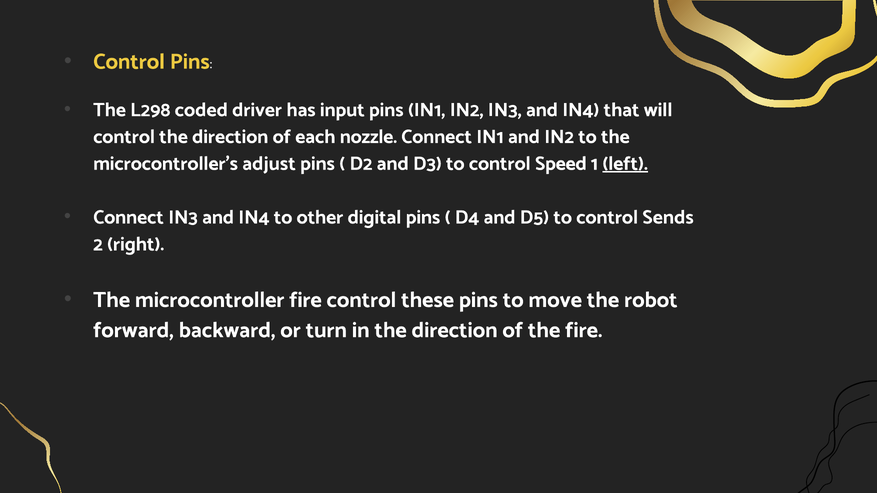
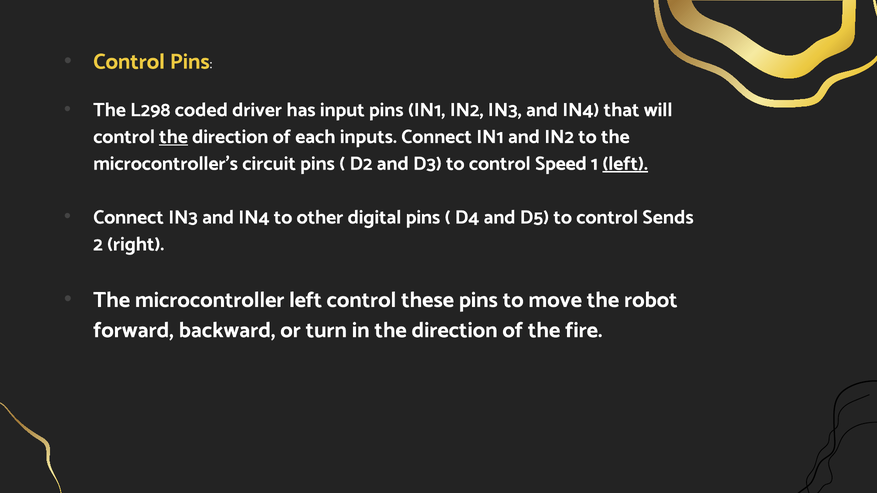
the underline: none -> present (174, 137)
nozzle: nozzle -> inputs (368, 137)
adjust: adjust -> circuit (269, 164)
microcontroller fire: fire -> left (306, 300)
